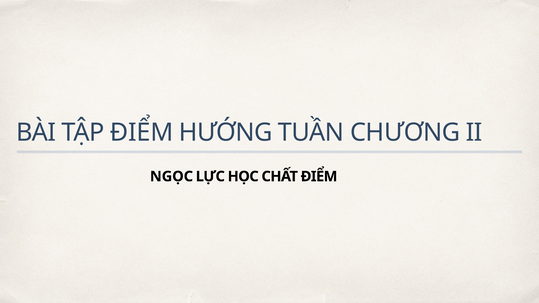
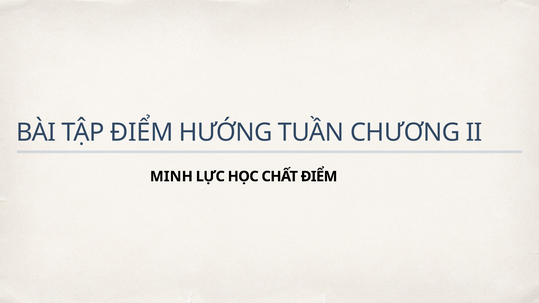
NGỌC: NGỌC -> MINH (171, 177)
